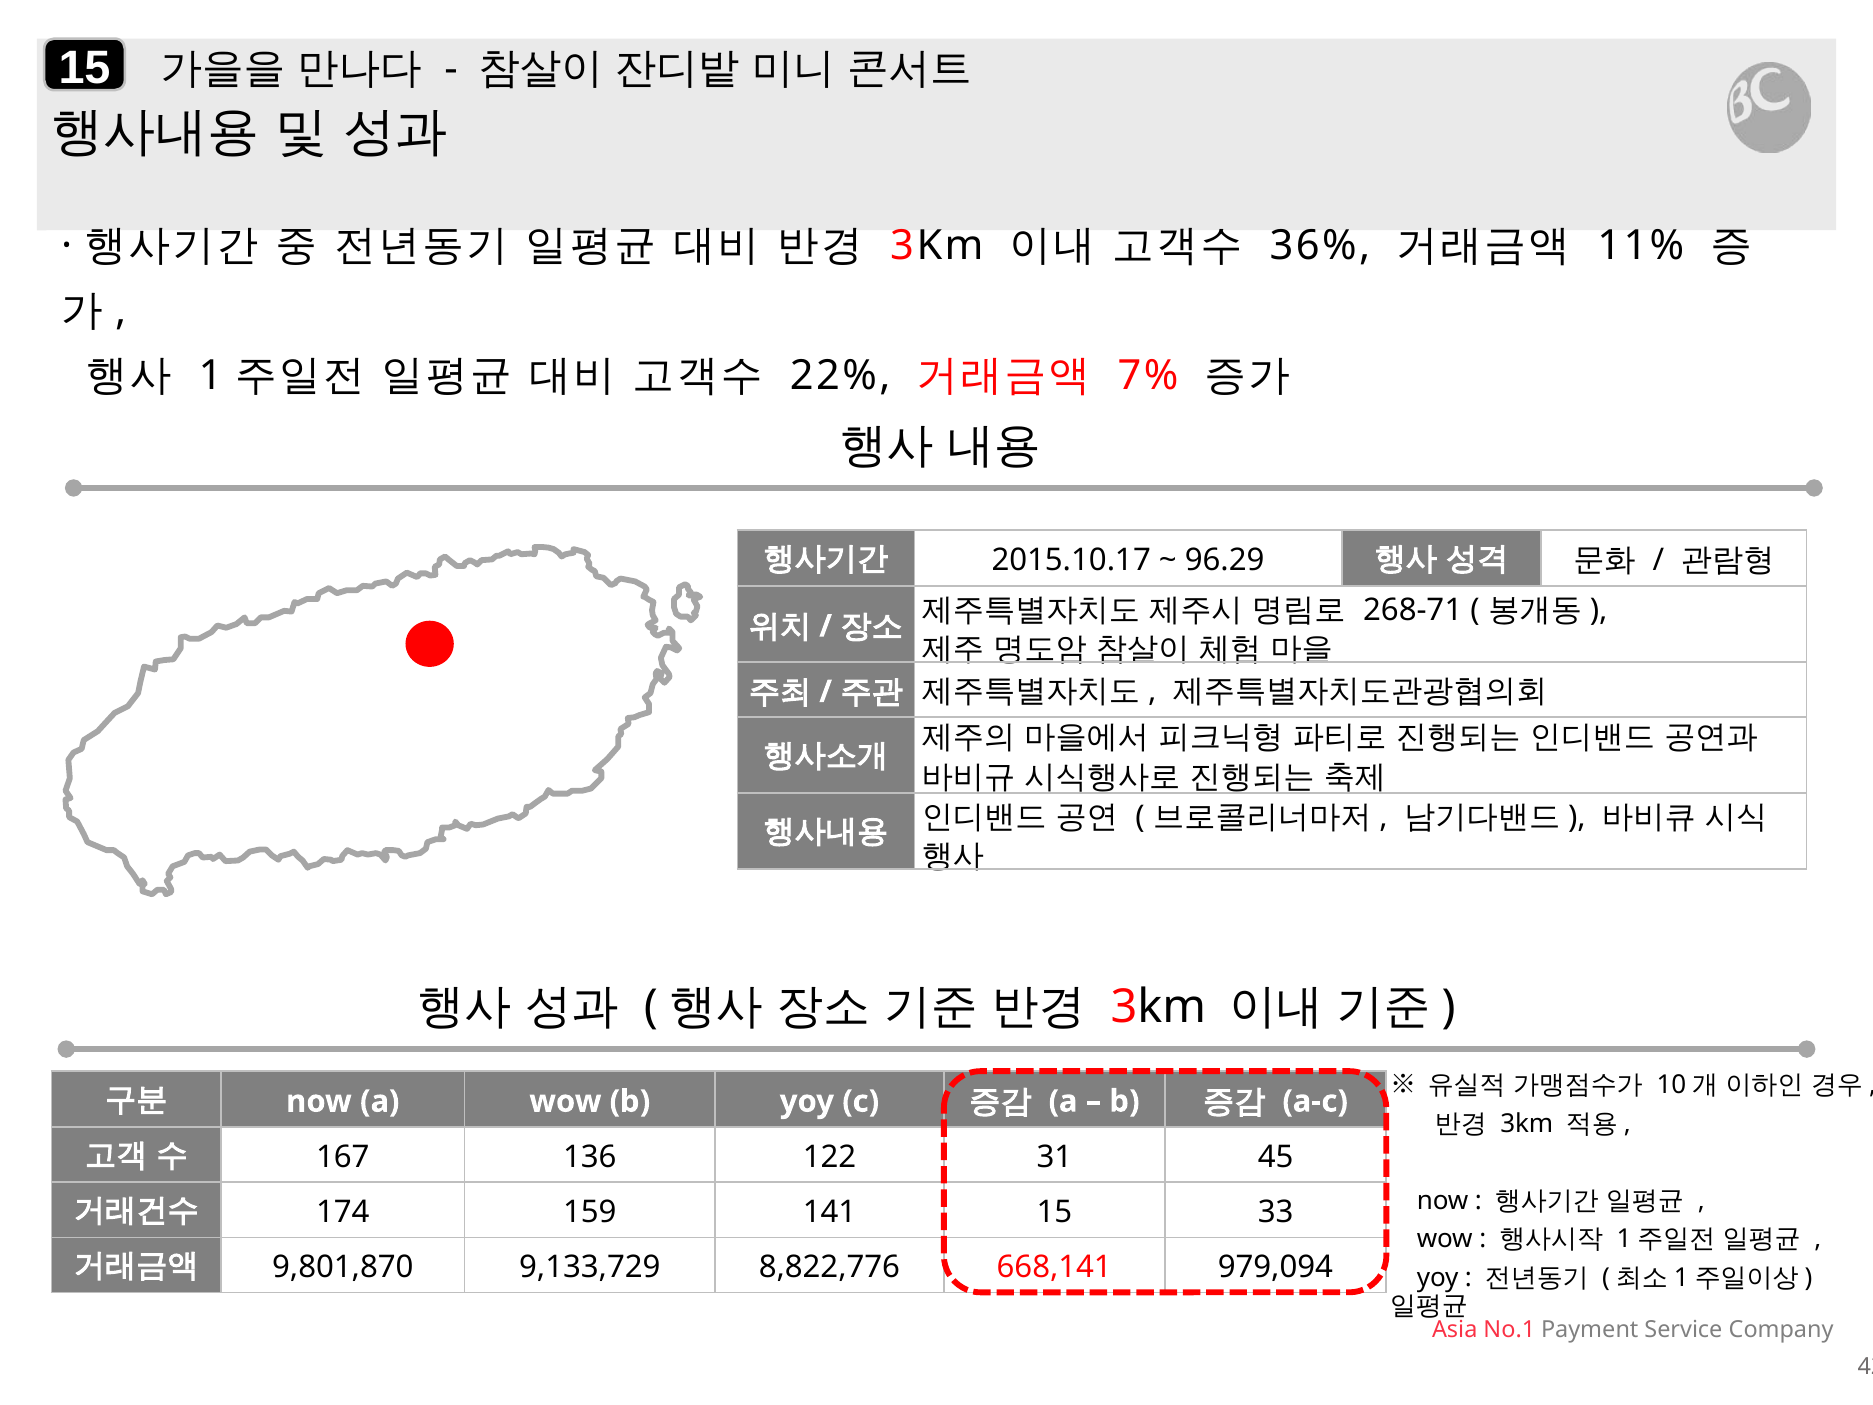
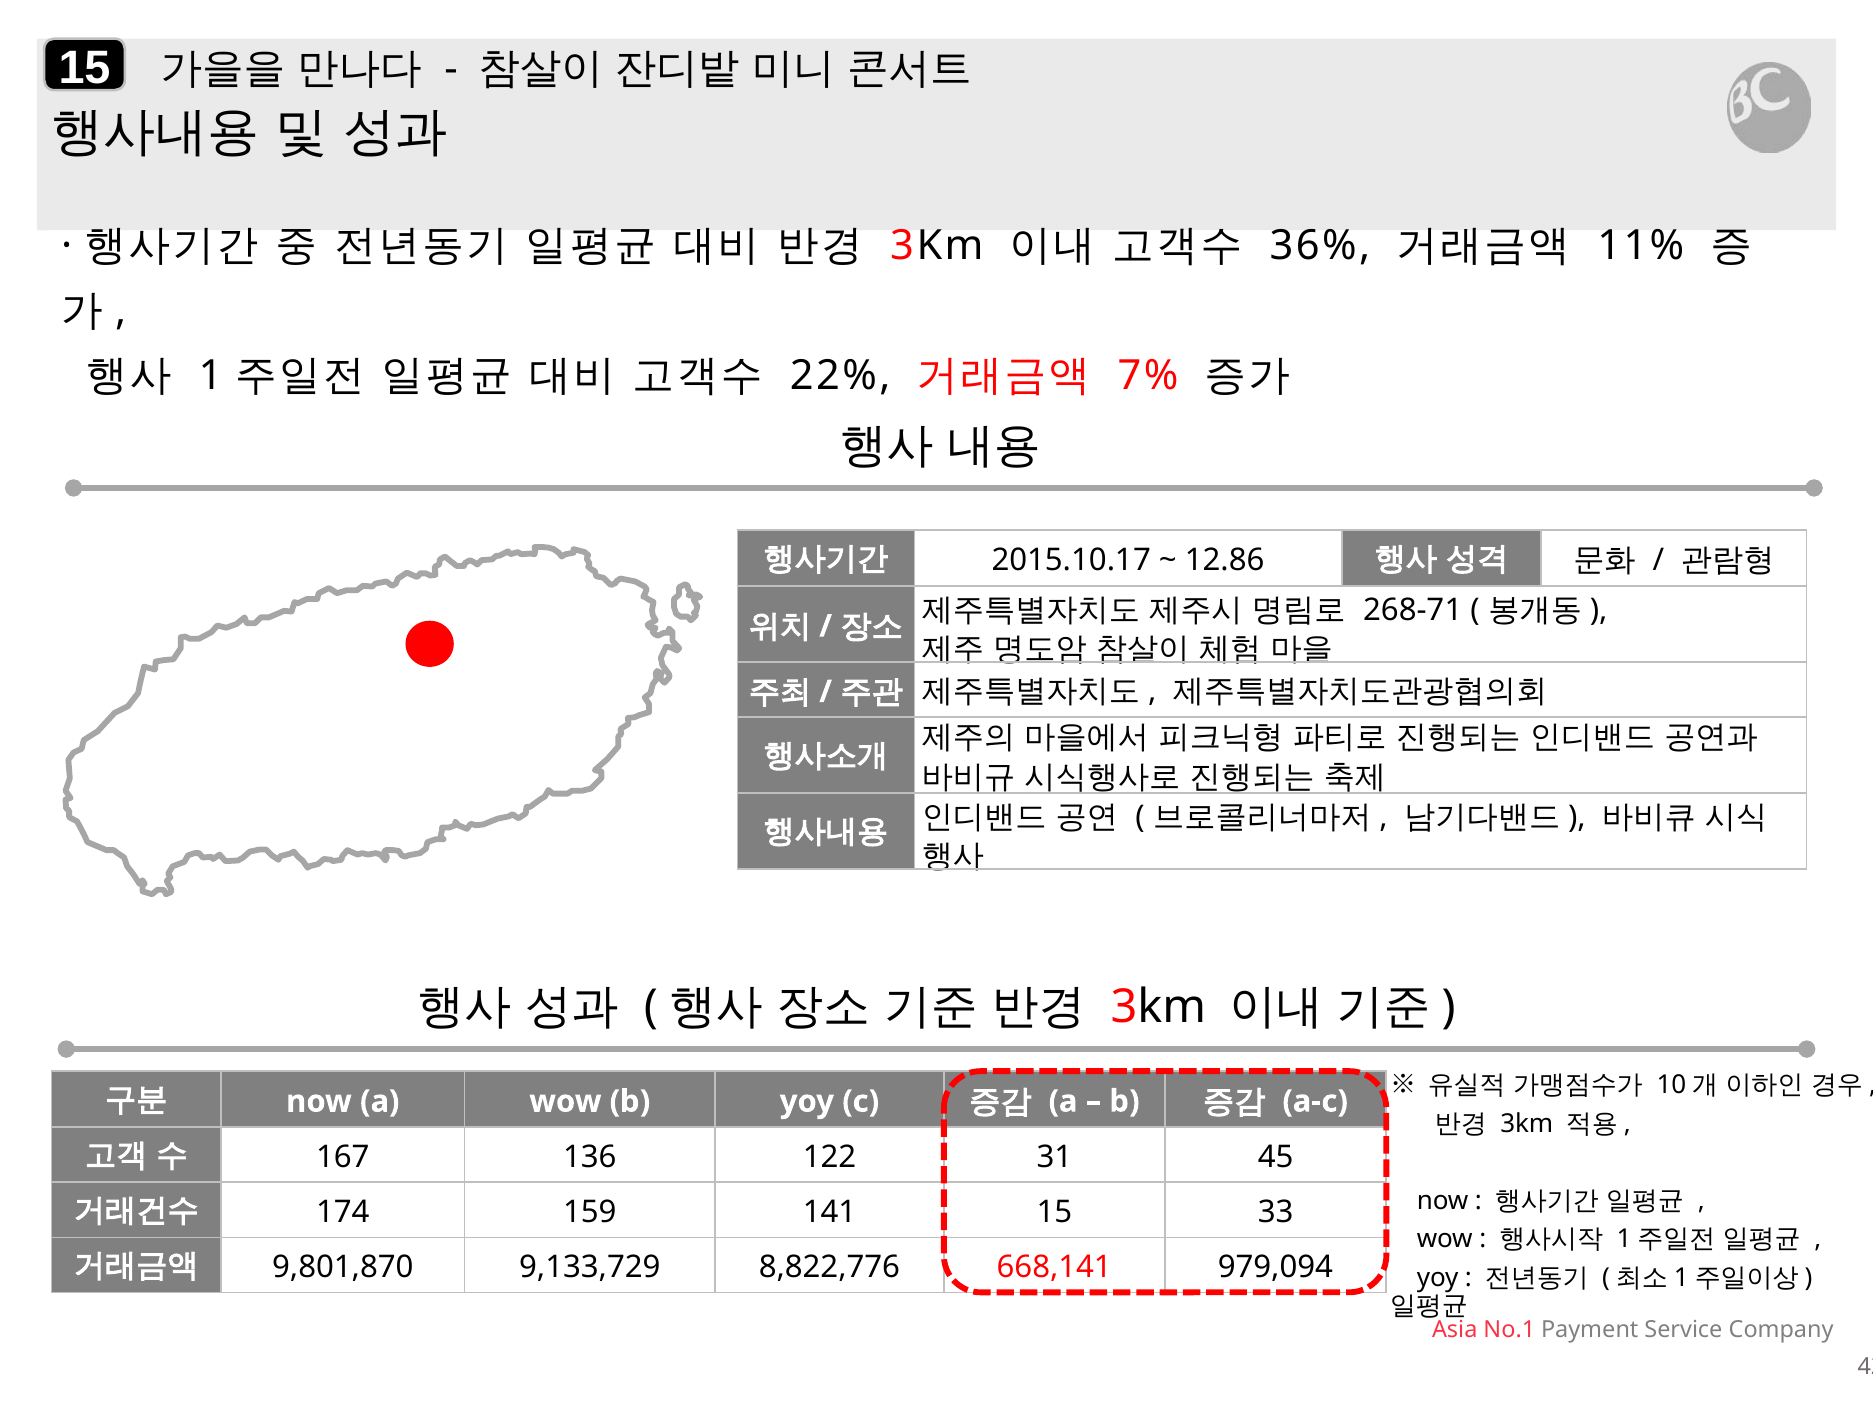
96.29: 96.29 -> 12.86 (1225, 560)
